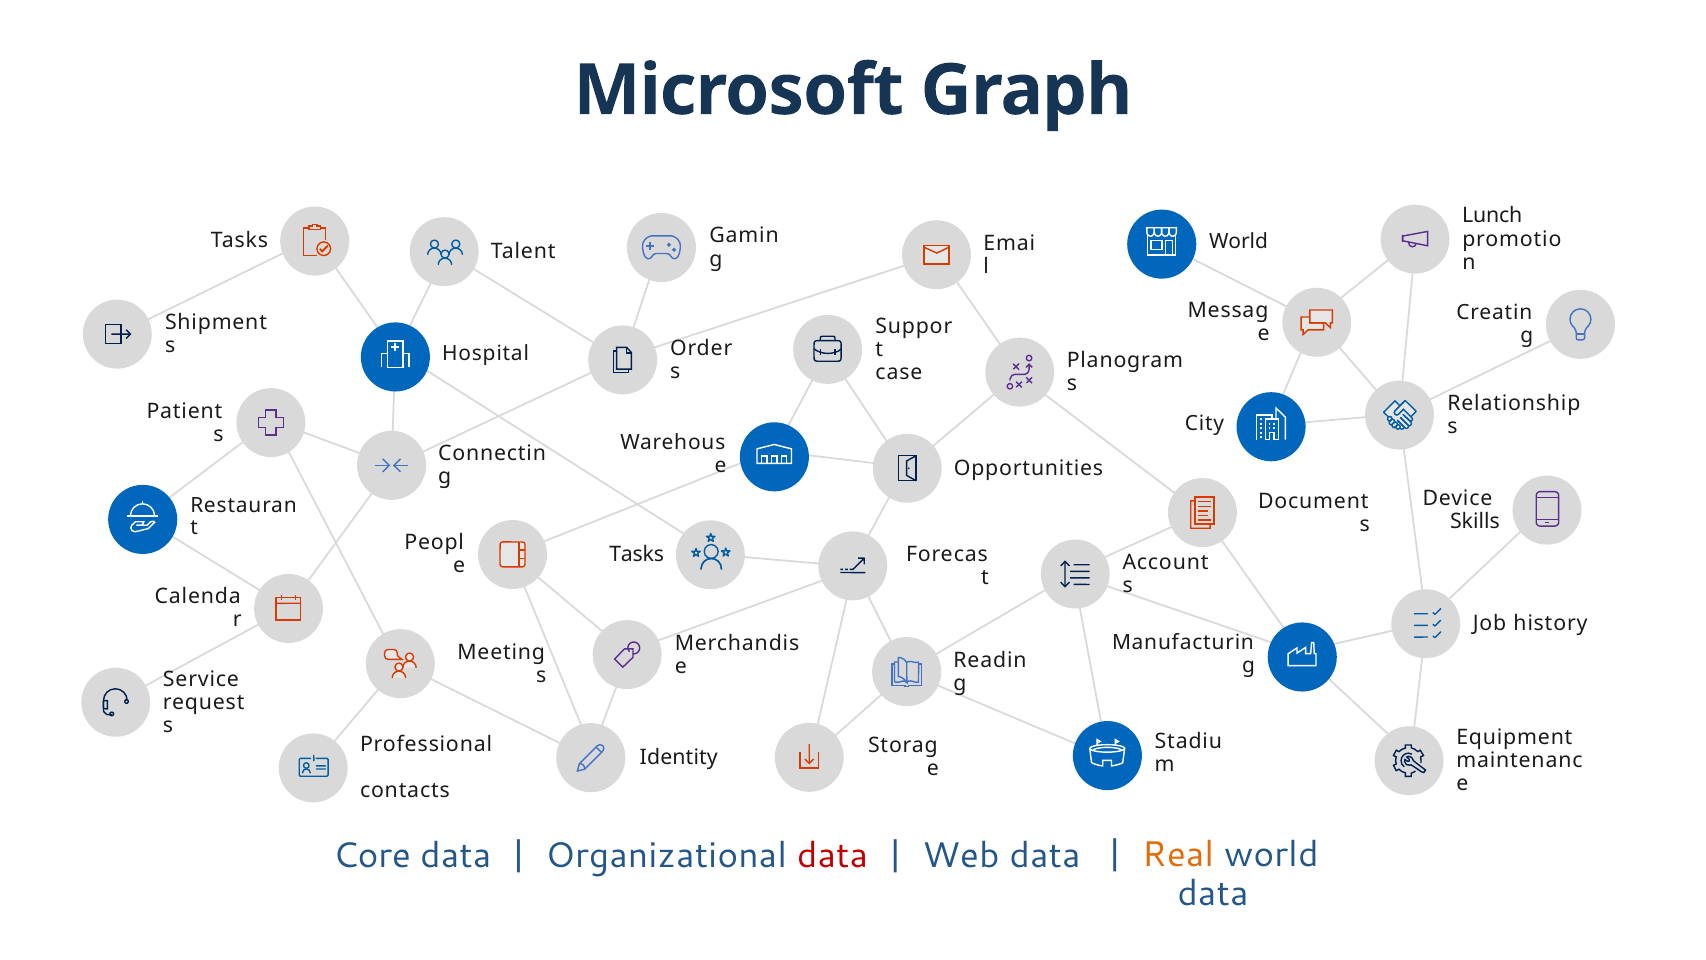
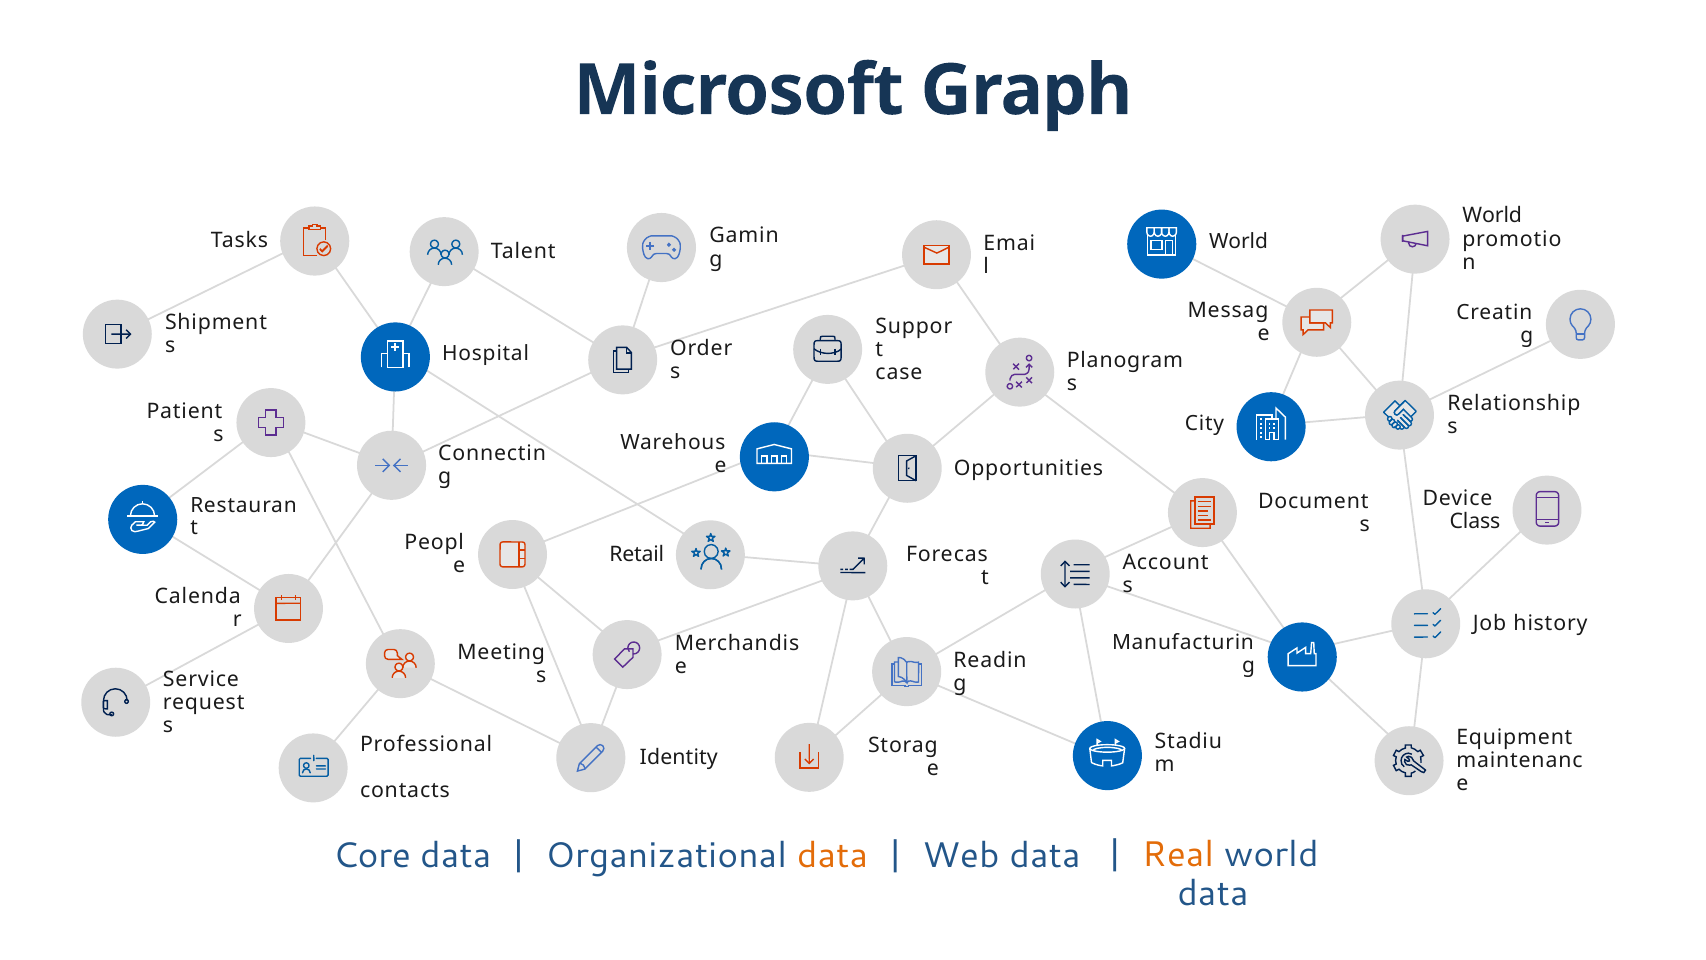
Lunch: Lunch -> World (1492, 216)
Skills: Skills -> Class (1475, 521)
Tasks: Tasks -> Retail (637, 554)
data colour: red -> orange (833, 855)
